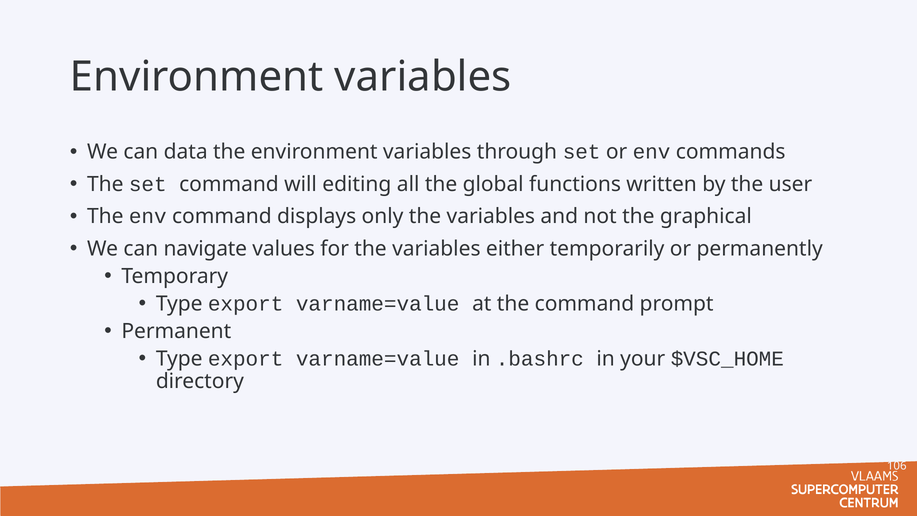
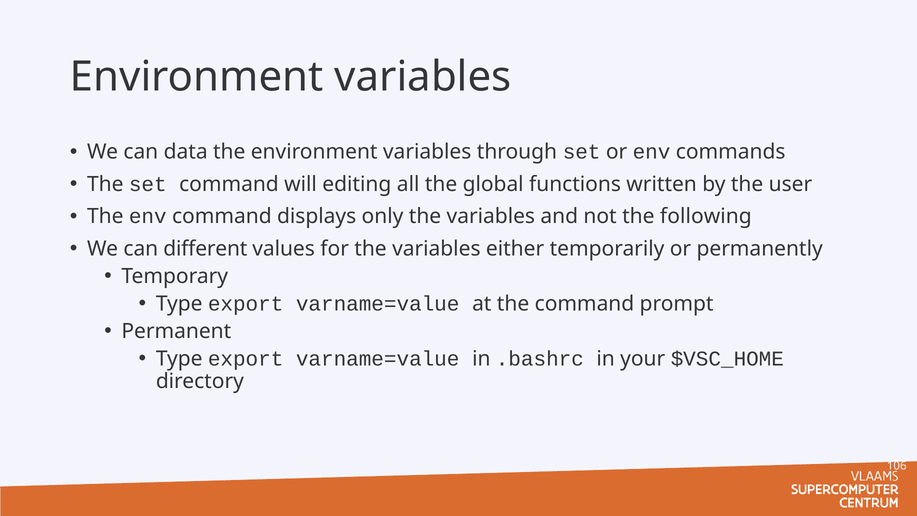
graphical: graphical -> following (706, 216)
navigate: navigate -> different (205, 249)
